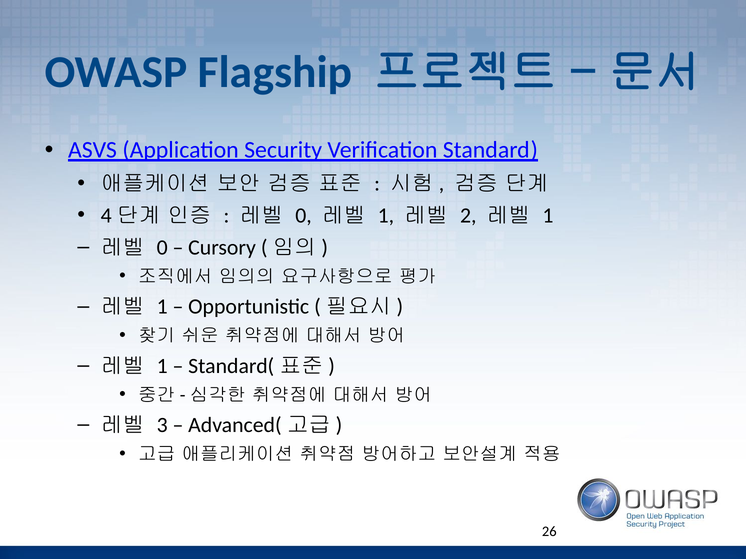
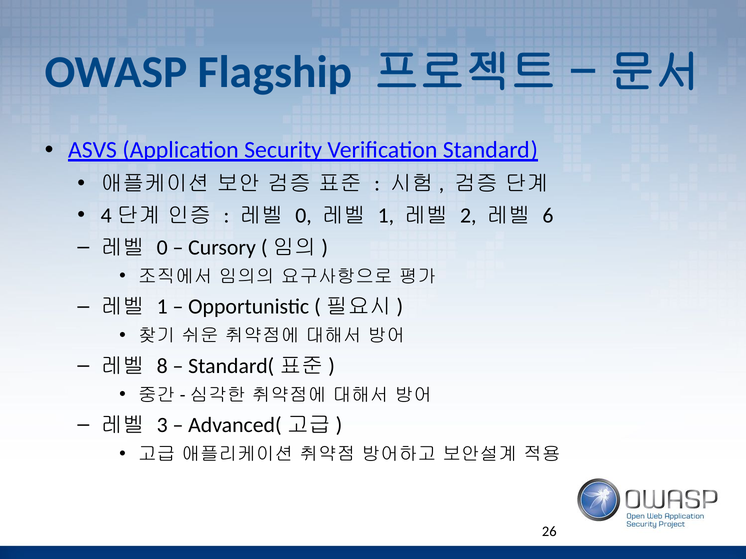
1: 1 -> 6 (548, 216)
1: 1 -> 8 (162, 366)
